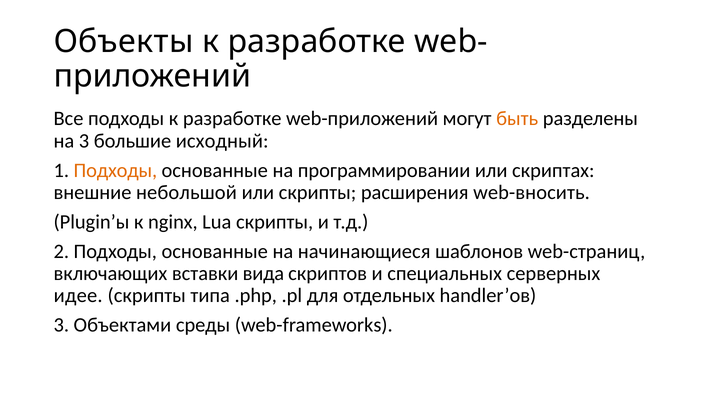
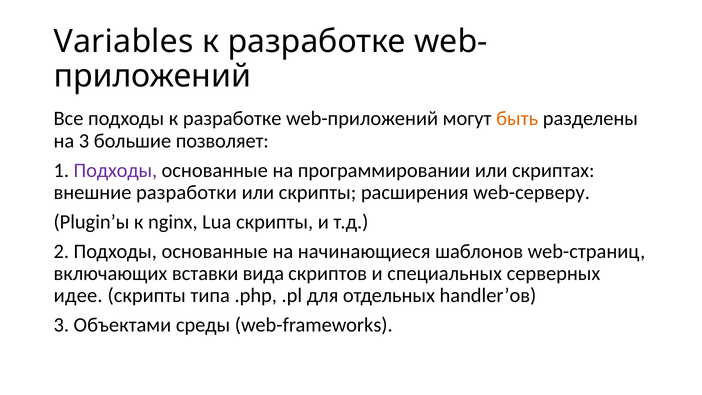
Объекты: Объекты -> Variables (124, 42)
исходный: исходный -> позволяет (222, 141)
Подходы colour: orange -> purple (115, 170)
небольшой: небольшой -> разработки (186, 192)
web-вносить: web-вносить -> web-серверу (532, 192)
